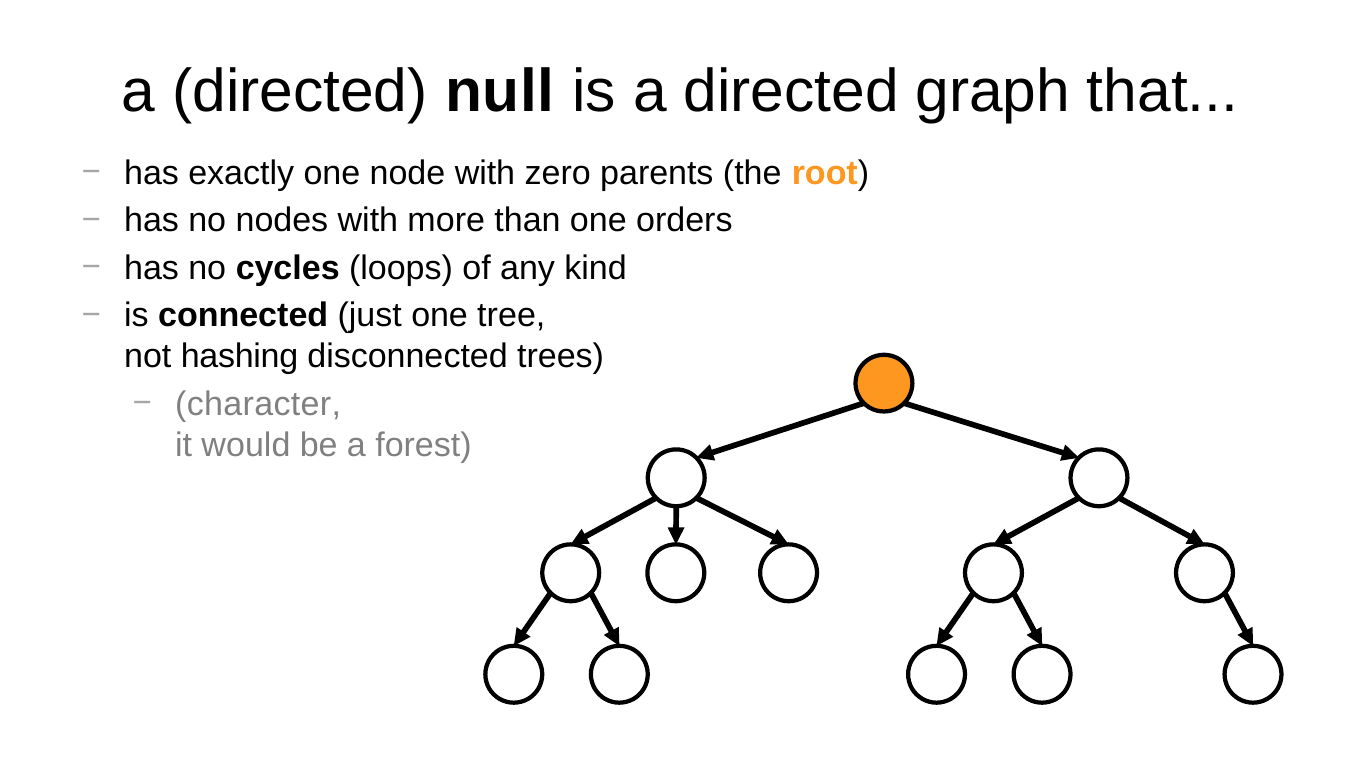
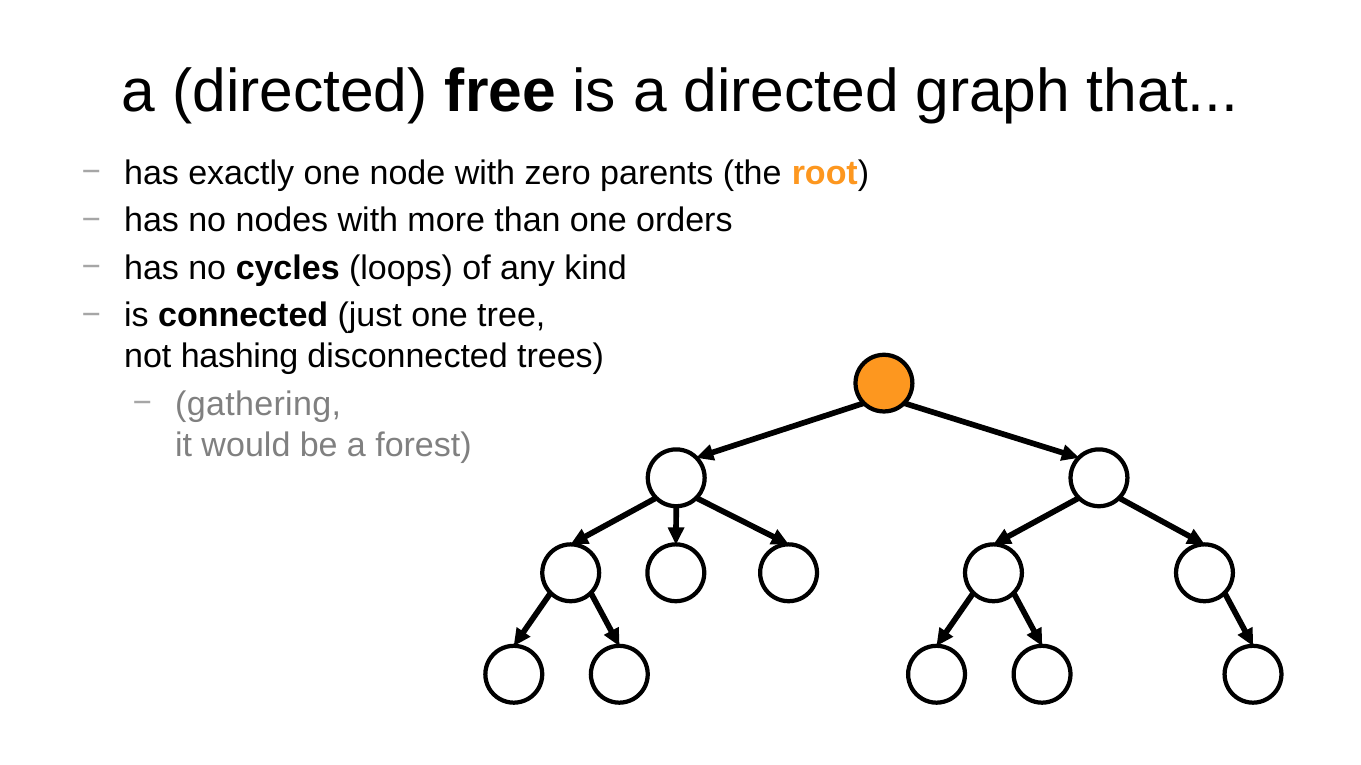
null: null -> free (500, 92)
character: character -> gathering (258, 404)
